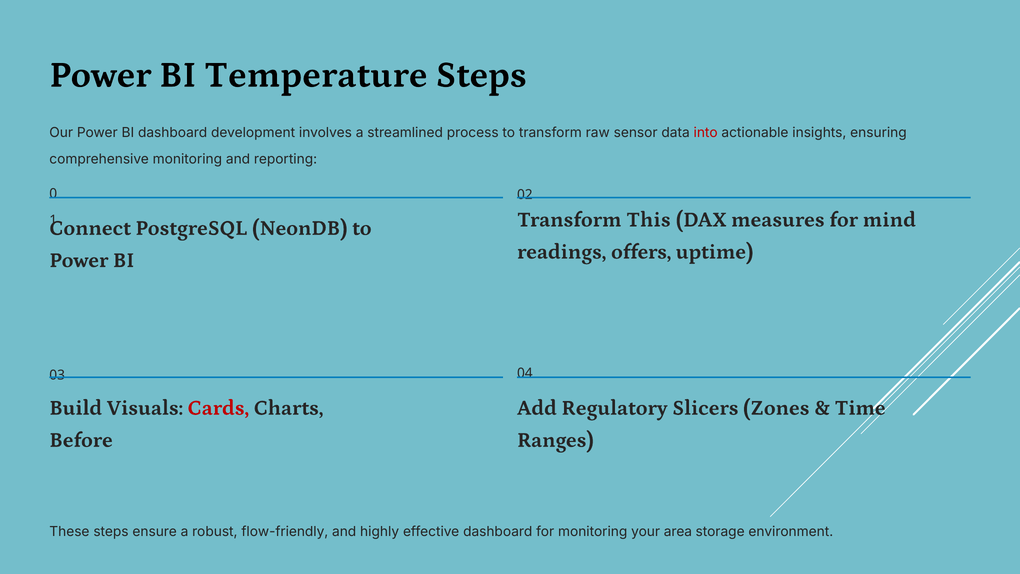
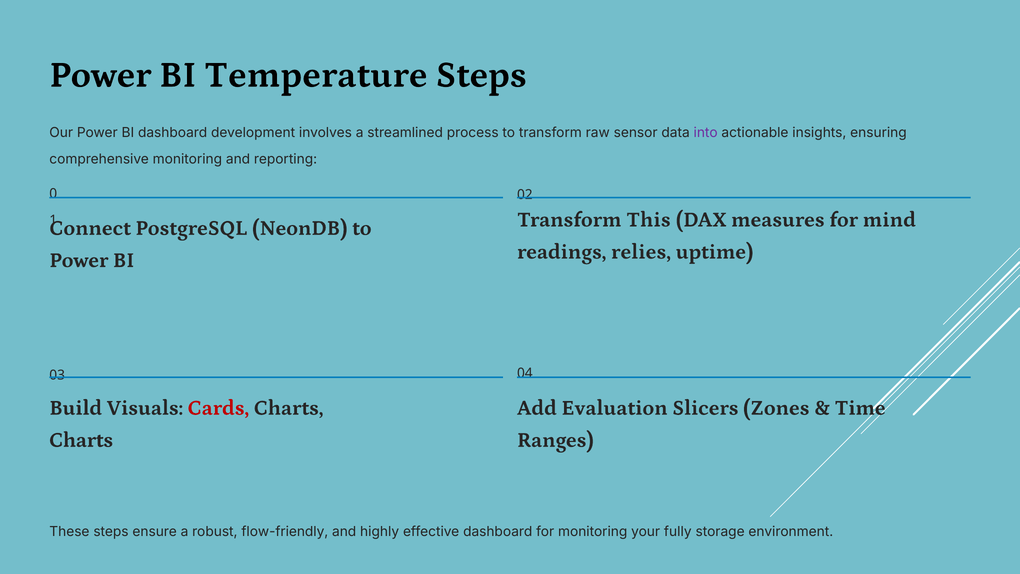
into colour: red -> purple (706, 133)
offers: offers -> relies (641, 251)
Regulatory: Regulatory -> Evaluation (615, 407)
Before: Before -> Charts (81, 440)
area: area -> fully (678, 532)
